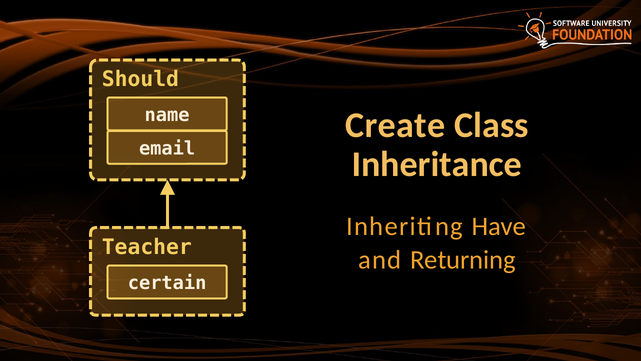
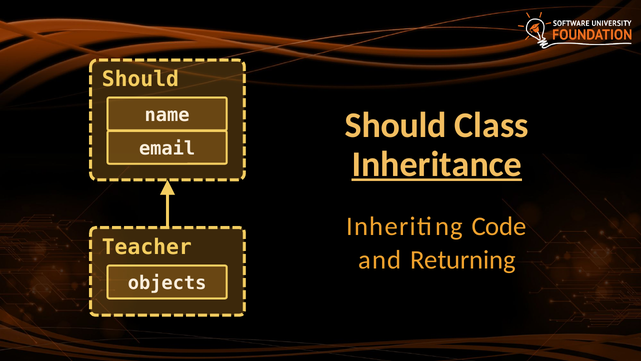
Create: Create -> Should (396, 125)
Inheritance underline: none -> present (437, 164)
Have: Have -> Code (499, 226)
certain: certain -> objects (167, 283)
